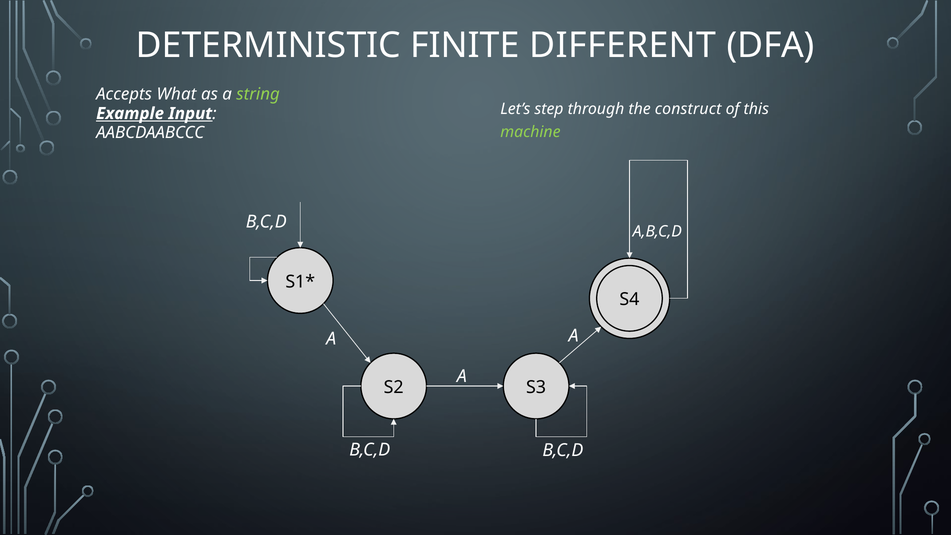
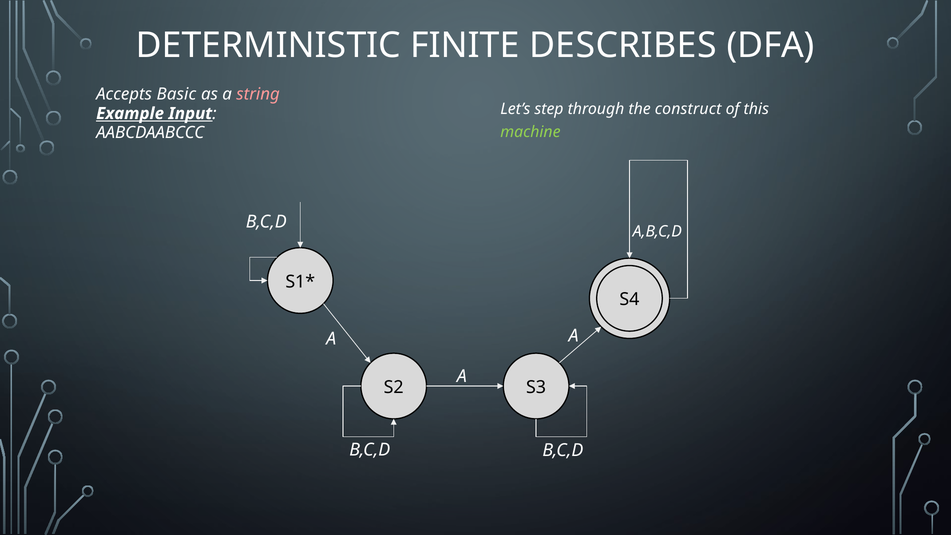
DIFFERENT: DIFFERENT -> DESCRIBES (623, 46)
What: What -> Basic (176, 94)
string colour: light green -> pink (258, 94)
